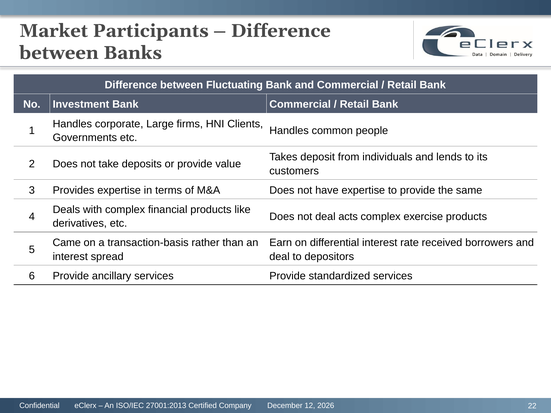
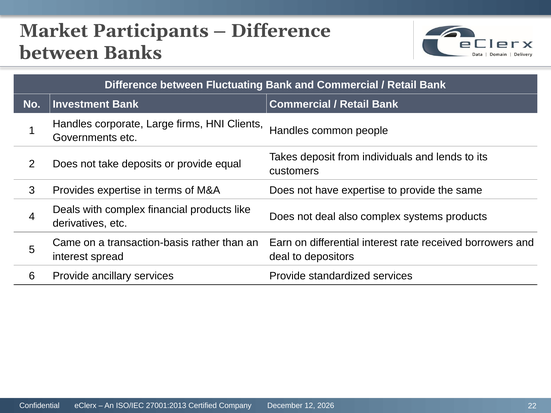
value: value -> equal (228, 164)
acts: acts -> also (348, 217)
exercise: exercise -> systems (423, 217)
